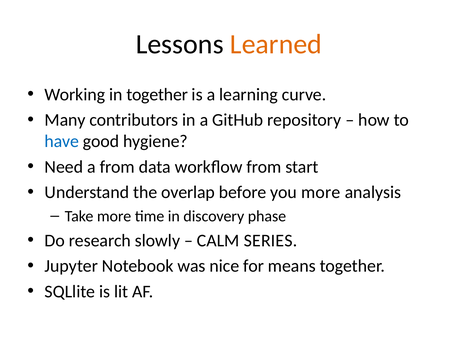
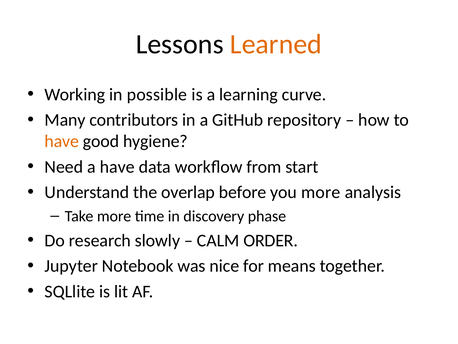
in together: together -> possible (157, 94)
have colour: blue -> orange (62, 141)
a from: from -> have (117, 167)
SERIES: SERIES -> ORDER (271, 240)
